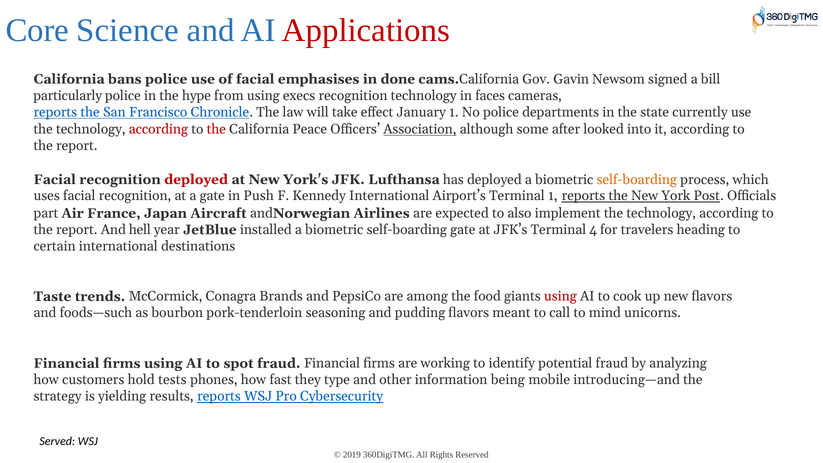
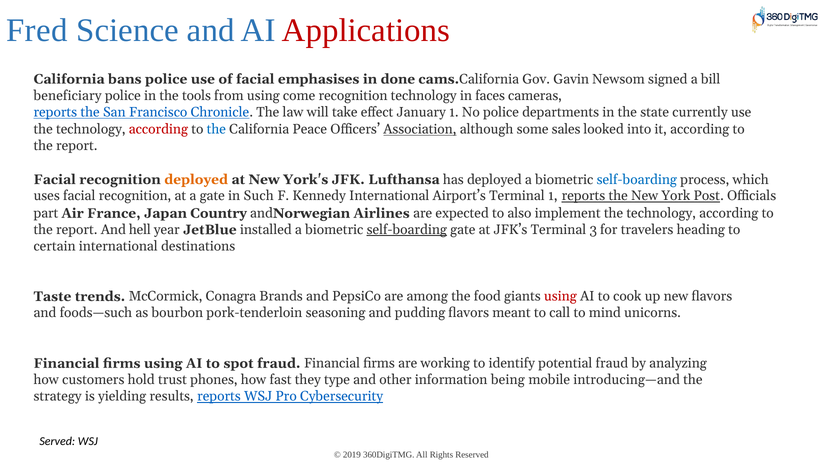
Core: Core -> Fred (37, 30)
particularly: particularly -> beneficiary (68, 96)
hype: hype -> tools (196, 96)
execs: execs -> come (299, 96)
the colour: red -> blue (216, 129)
after: after -> sales (566, 129)
deployed colour: red -> orange (196, 179)
self-boarding colour: orange -> blue (637, 179)
Push: Push -> Such (259, 196)
Aircraft: Aircraft -> Country (219, 213)
self-boarding underline: none -> present (407, 230)
4: 4 -> 3 (593, 230)
tests: tests -> trust (172, 380)
